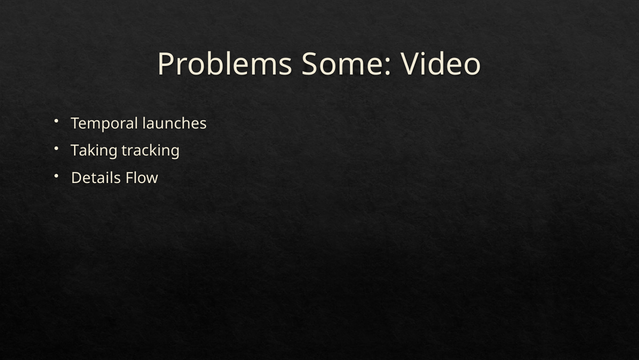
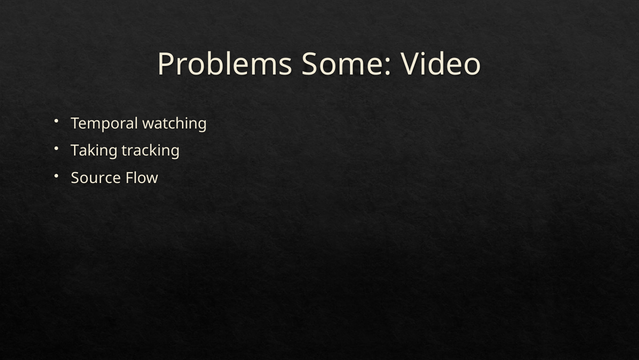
launches: launches -> watching (175, 123)
Details: Details -> Source (96, 178)
